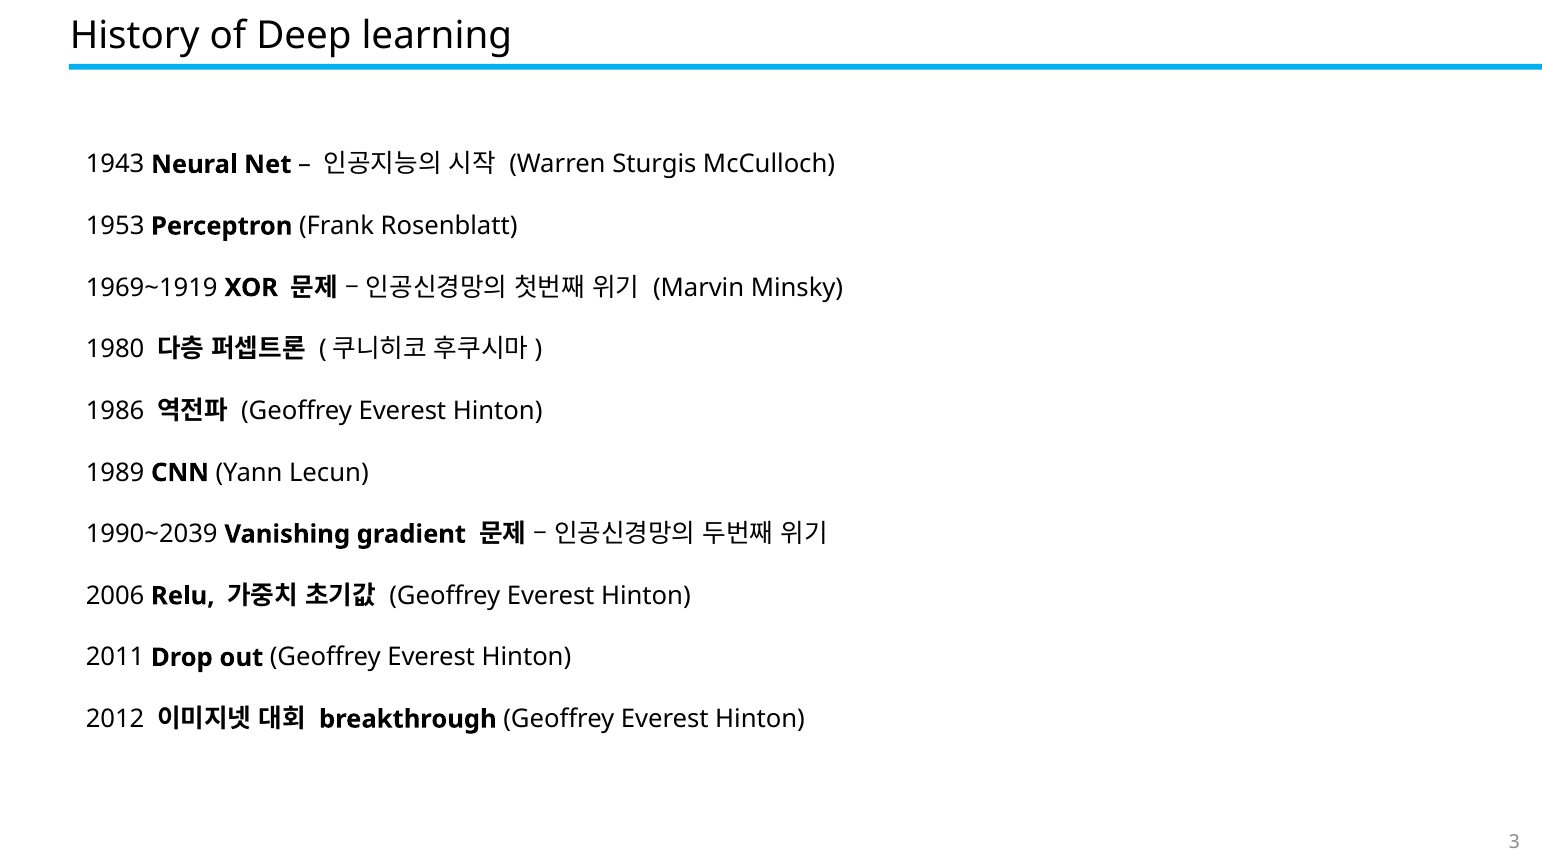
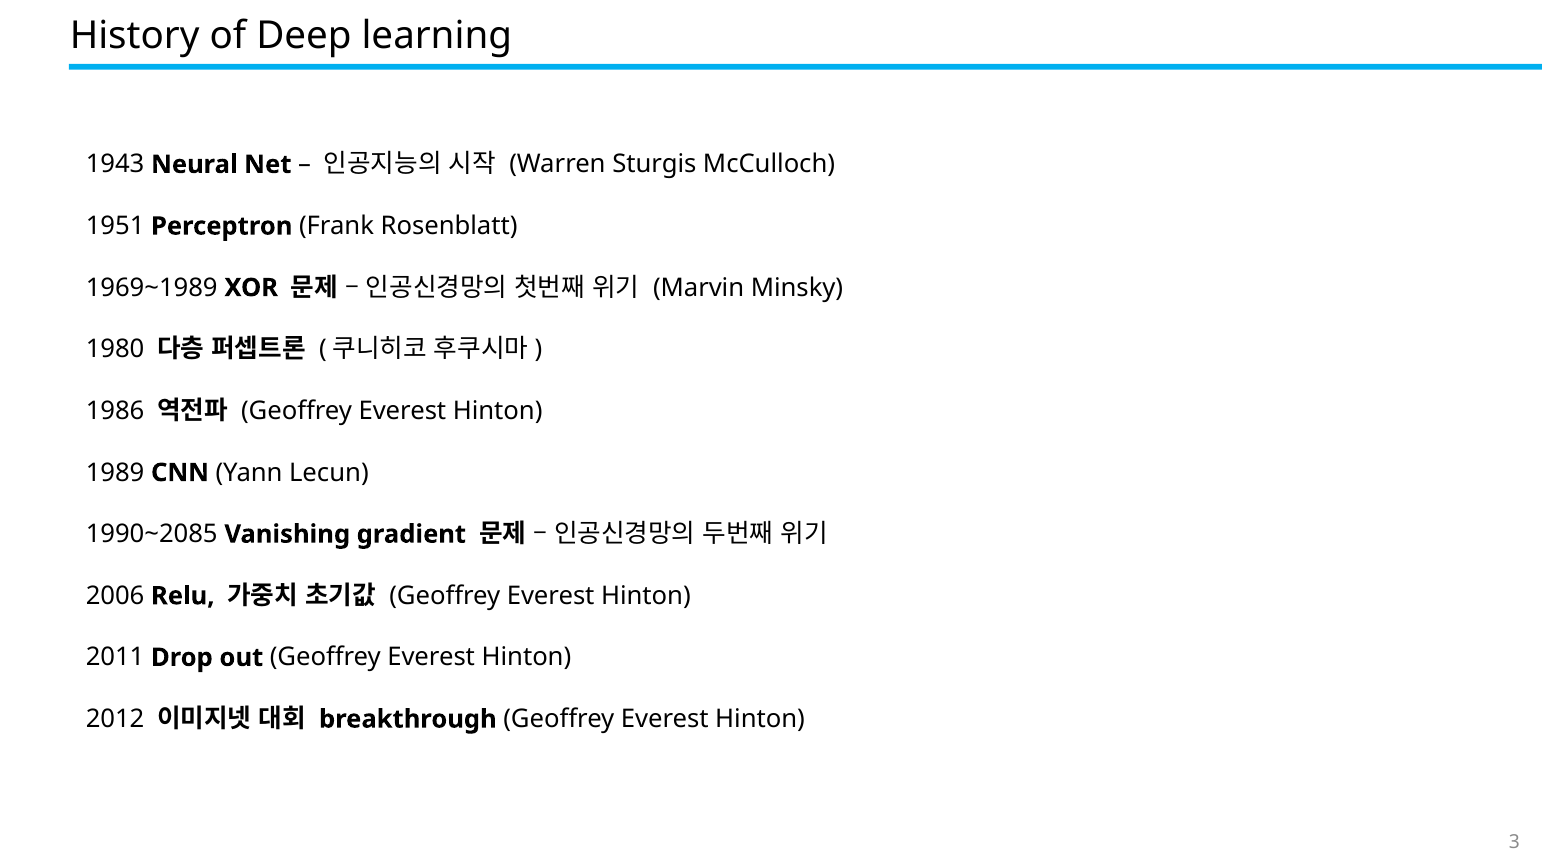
1953: 1953 -> 1951 (115, 226)
1969~1919: 1969~1919 -> 1969~1989 (152, 288)
1990~2039: 1990~2039 -> 1990~2085 (152, 534)
